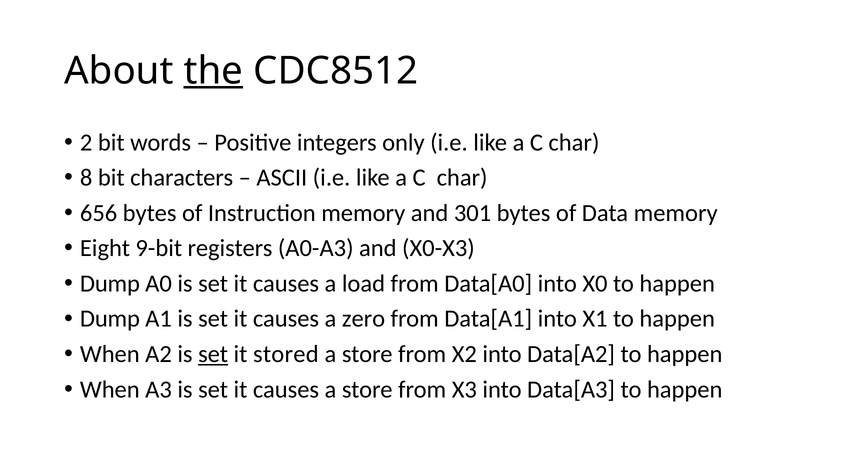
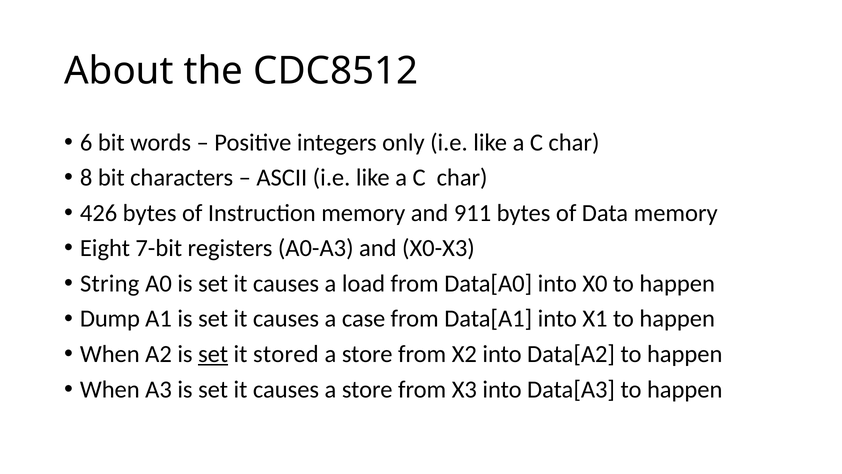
the underline: present -> none (213, 71)
2: 2 -> 6 (86, 142)
656: 656 -> 426 (99, 213)
301: 301 -> 911 (473, 213)
9-bit: 9-bit -> 7-bit (159, 248)
Dump: Dump -> String (110, 283)
zero: zero -> case (364, 319)
